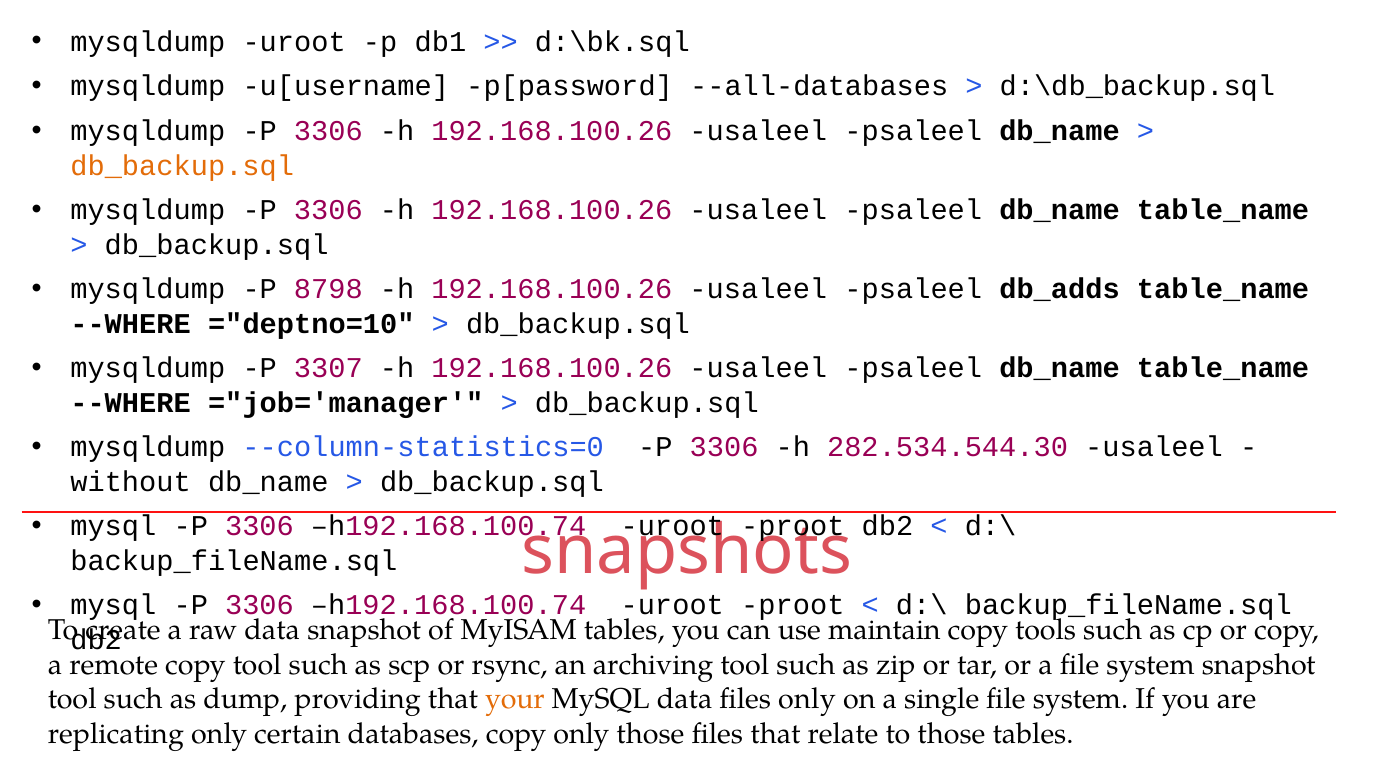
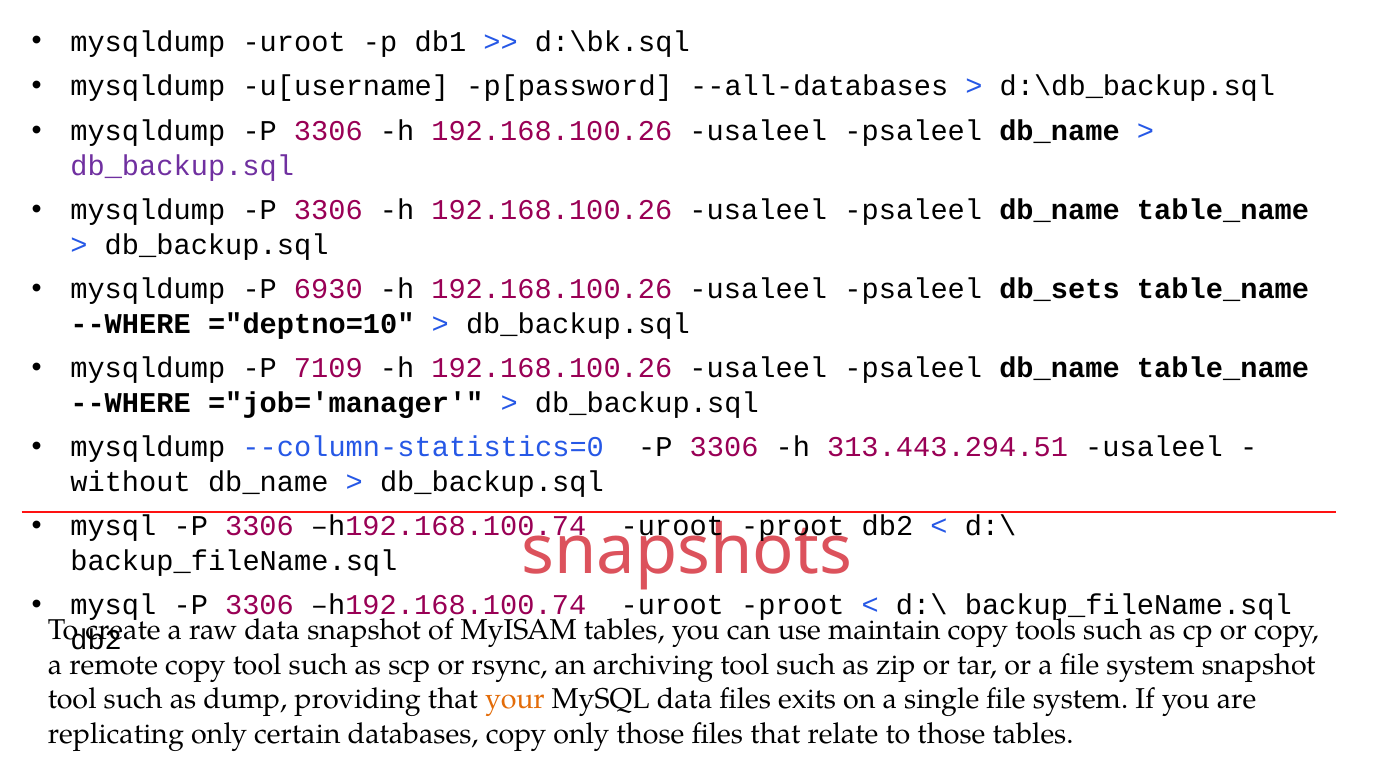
db_backup.sql colour: orange -> purple (182, 166)
8798: 8798 -> 6930 (328, 289)
db_adds: db_adds -> db_sets (1060, 289)
3307: 3307 -> 7109 (328, 368)
282.534.544.30: 282.534.544.30 -> 313.443.294.51 (948, 447)
files only: only -> exits (807, 699)
